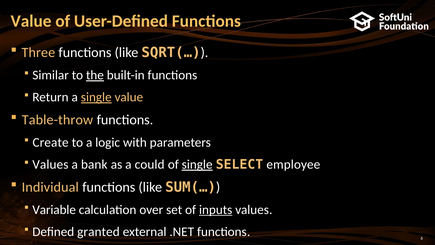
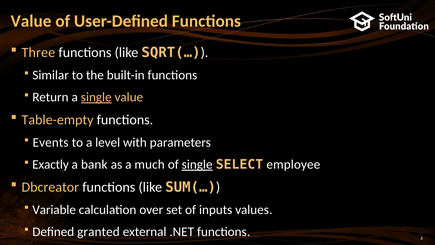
the underline: present -> none (95, 75)
Table-throw: Table-throw -> Table-empty (58, 120)
Create: Create -> Events (51, 142)
logic: logic -> level (108, 142)
Values: Values -> Exactly (51, 164)
could: could -> much (150, 164)
Individual: Individual -> Dbcreator (50, 187)
inputs underline: present -> none (216, 209)
